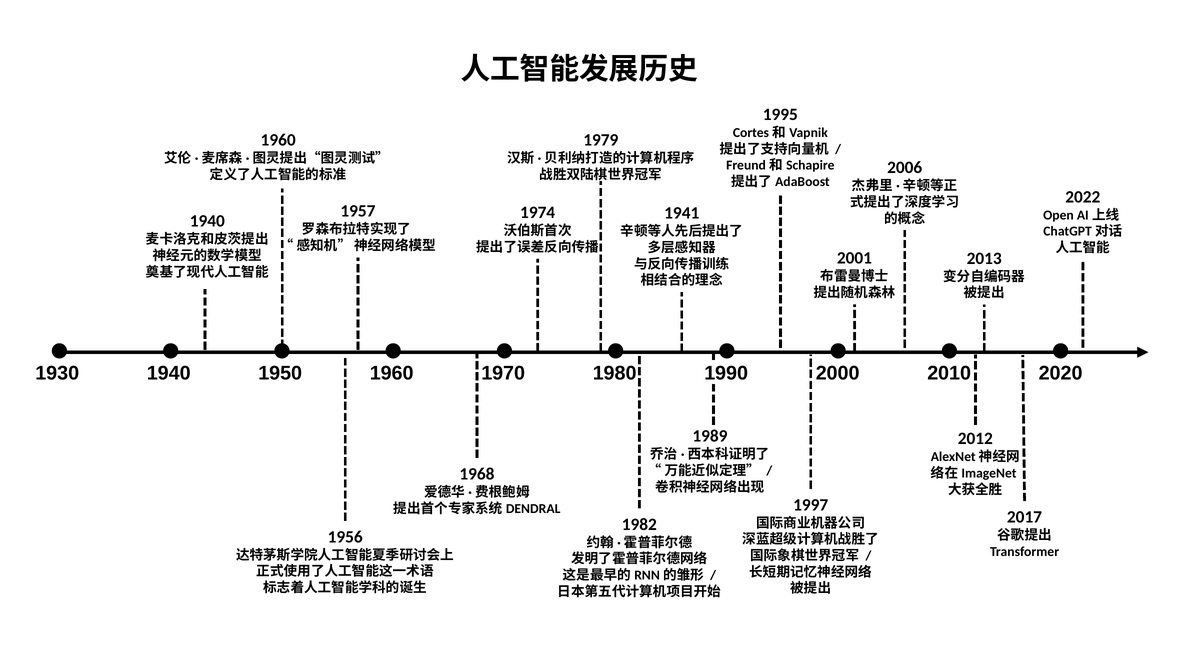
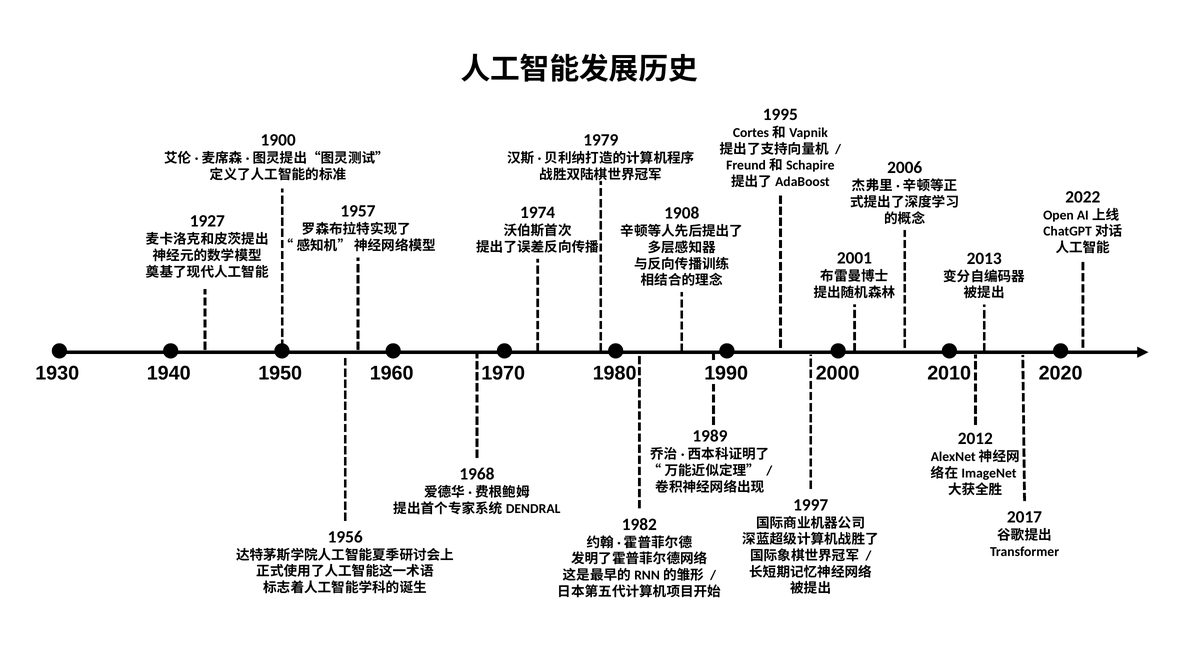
1960: 1960 -> 1900 (278, 140)
1941: 1941 -> 1908 (682, 213)
1940: 1940 -> 1927 (207, 221)
